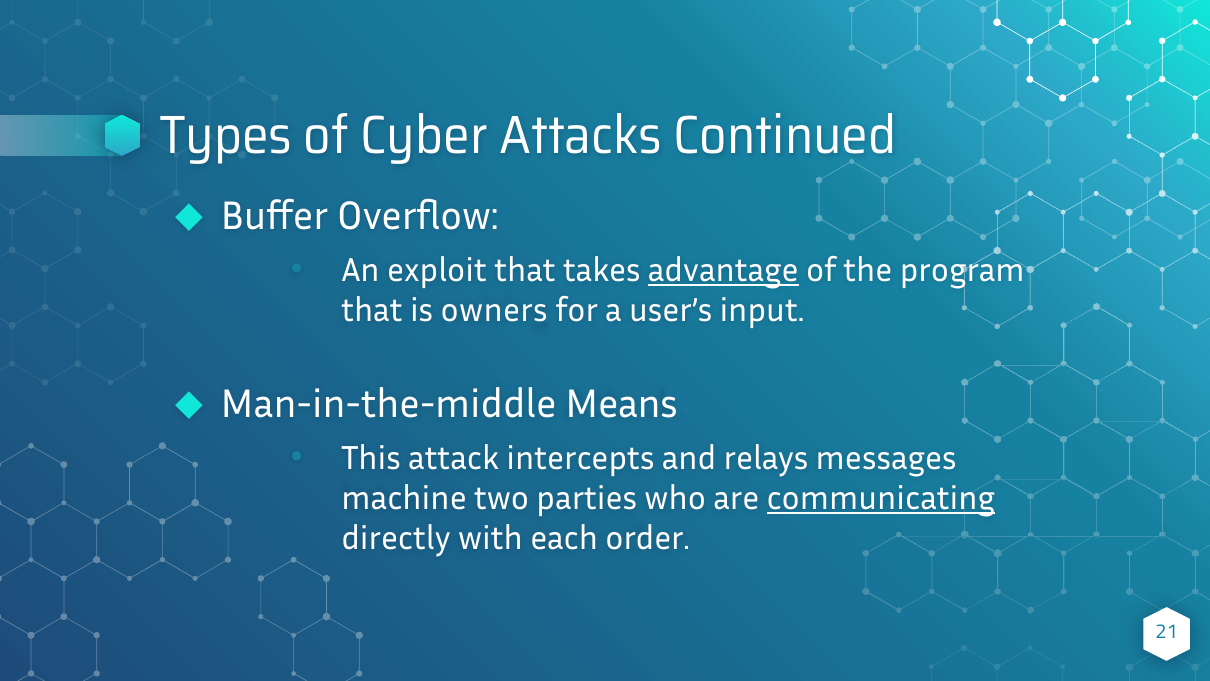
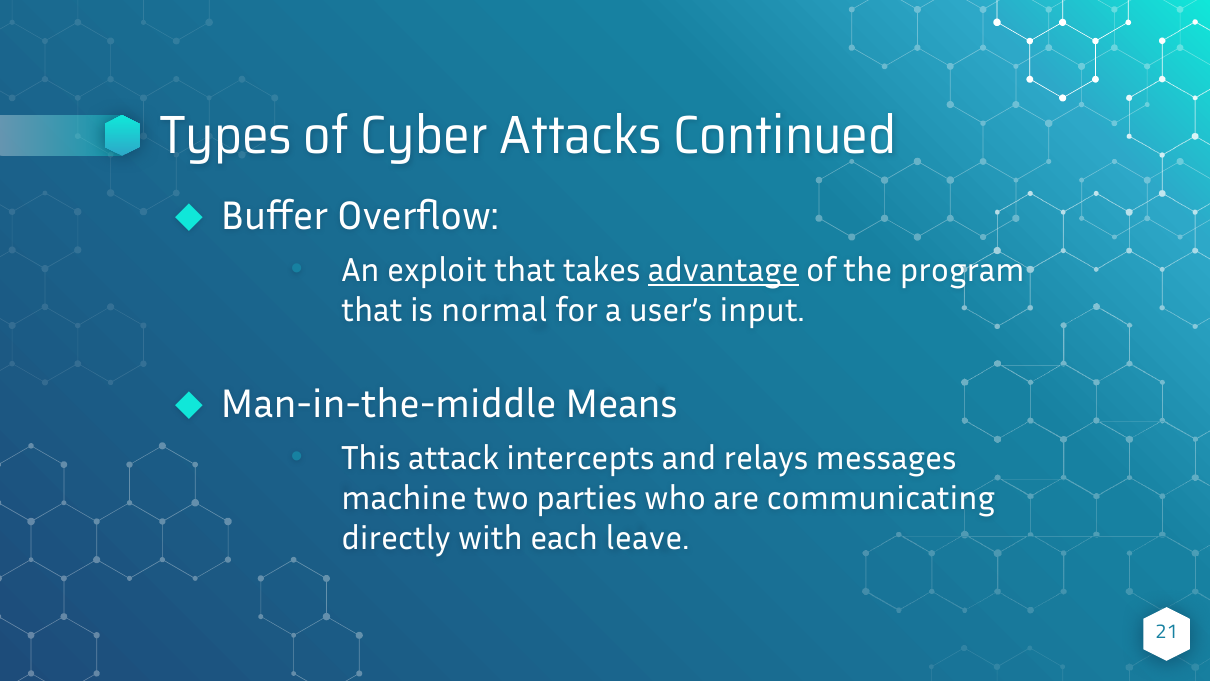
owners: owners -> normal (494, 311)
communicating underline: present -> none (881, 498)
order: order -> leave (647, 539)
